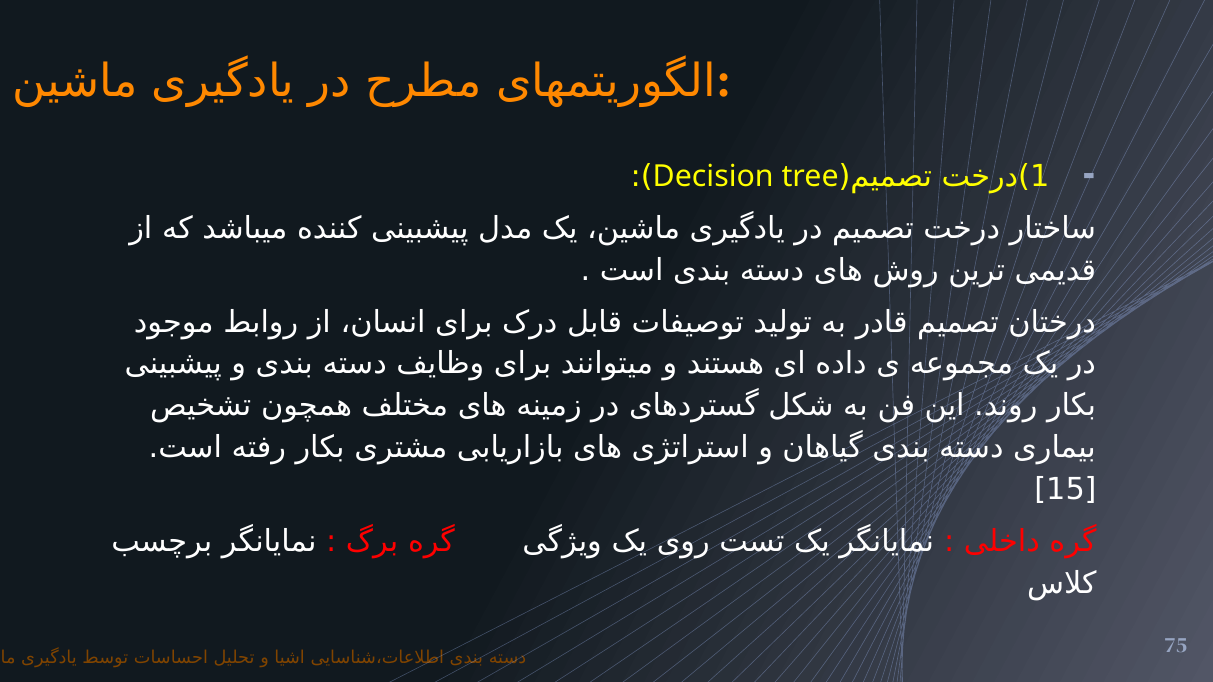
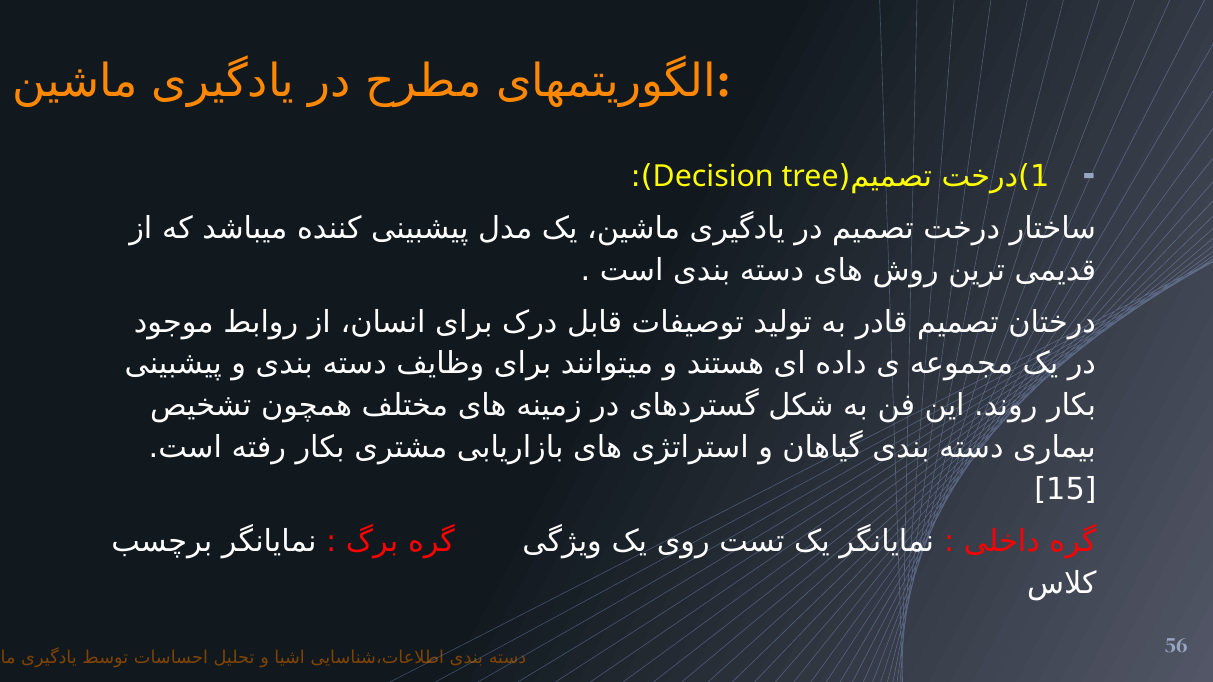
75: 75 -> 56 (1176, 646)
